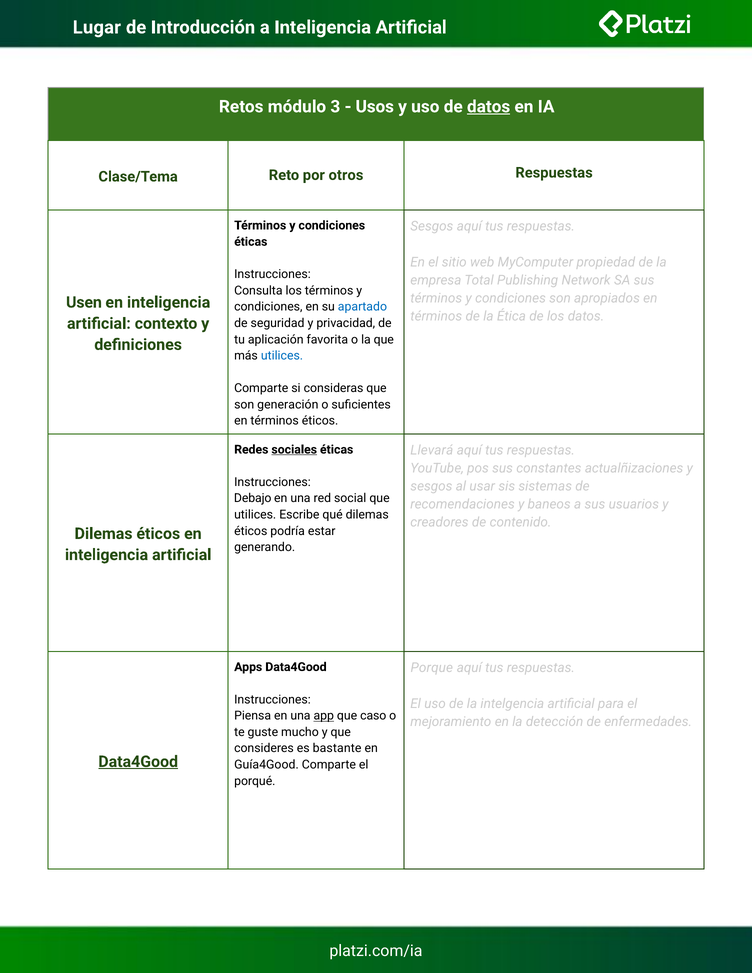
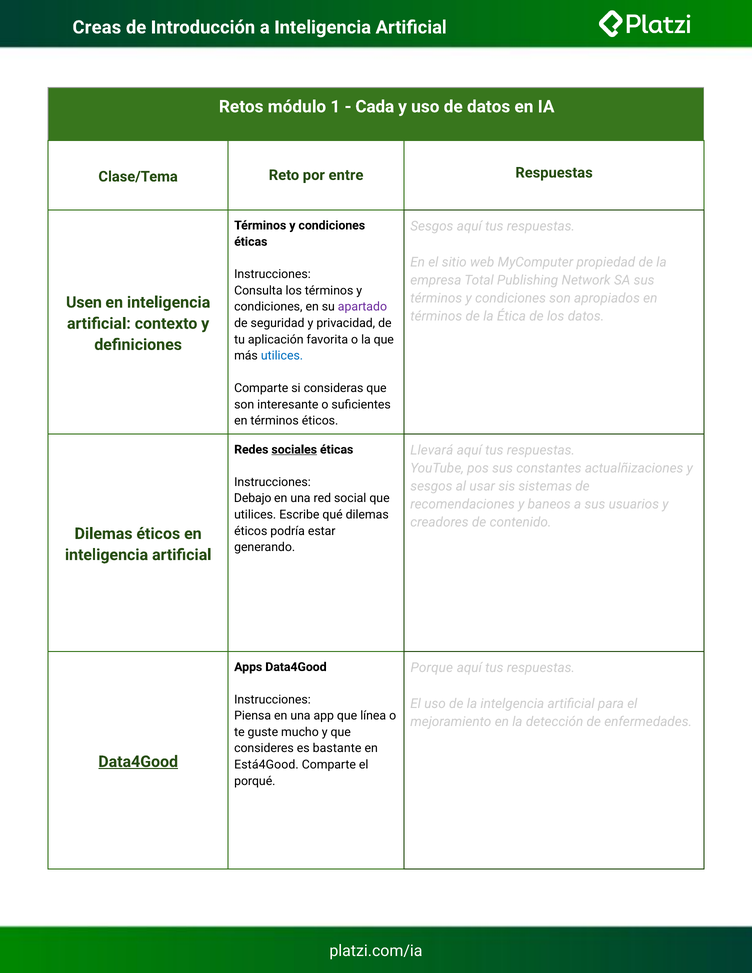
Lugar: Lugar -> Creas (97, 27)
3: 3 -> 1 (335, 107)
Usos: Usos -> Cada (375, 107)
datos underline: present -> none (489, 107)
otros: otros -> entre (346, 175)
apartado colour: blue -> purple (362, 307)
generación: generación -> interesante (288, 405)
app underline: present -> none (324, 716)
caso: caso -> línea (373, 716)
Guía4Good: Guía4Good -> Está4Good (266, 765)
